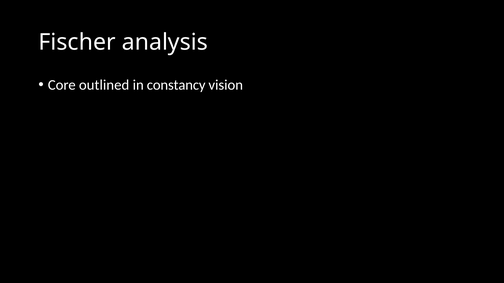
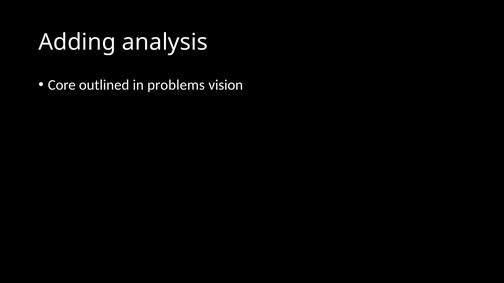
Fischer: Fischer -> Adding (77, 42)
constancy: constancy -> problems (176, 85)
